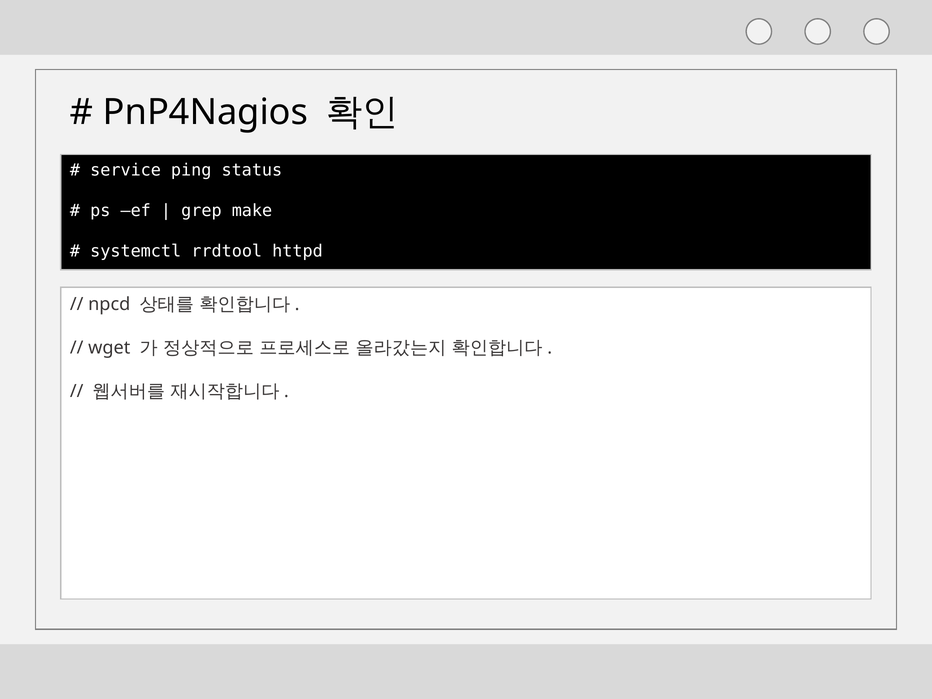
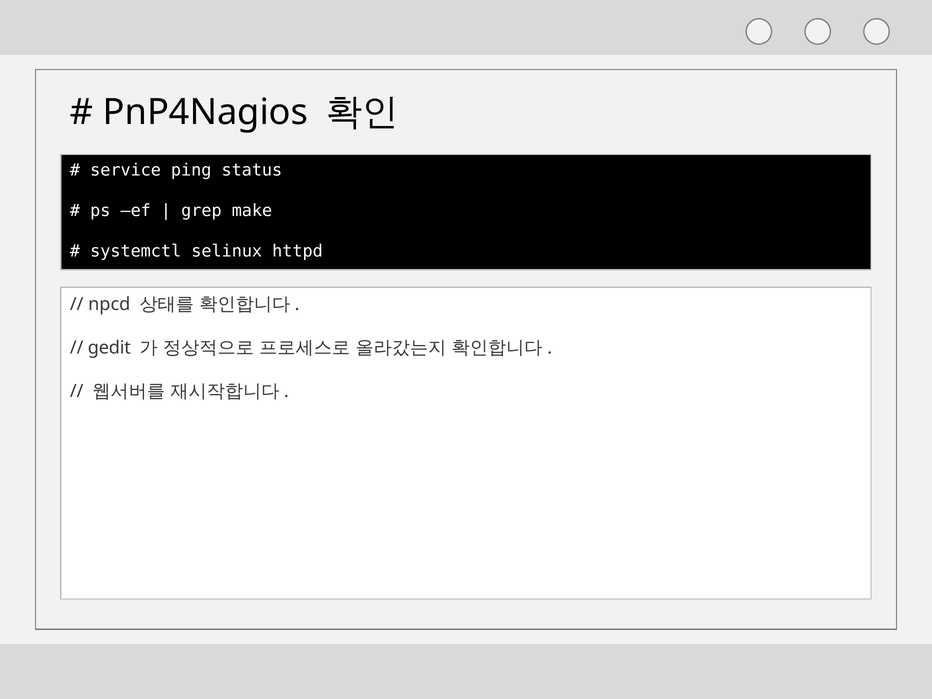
rrdtool: rrdtool -> selinux (227, 251)
wget: wget -> gedit (109, 348)
